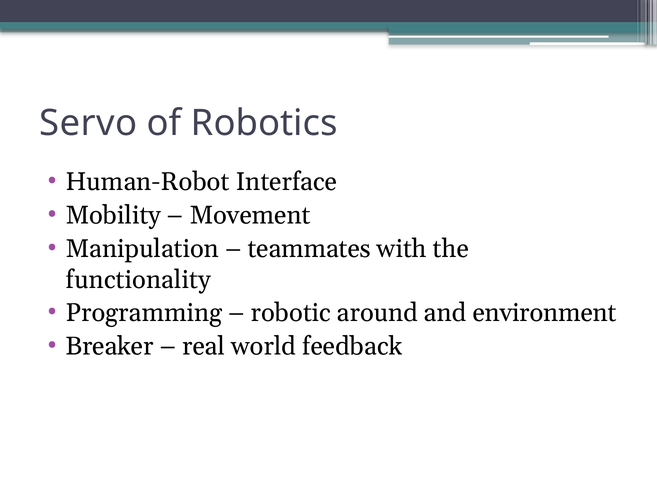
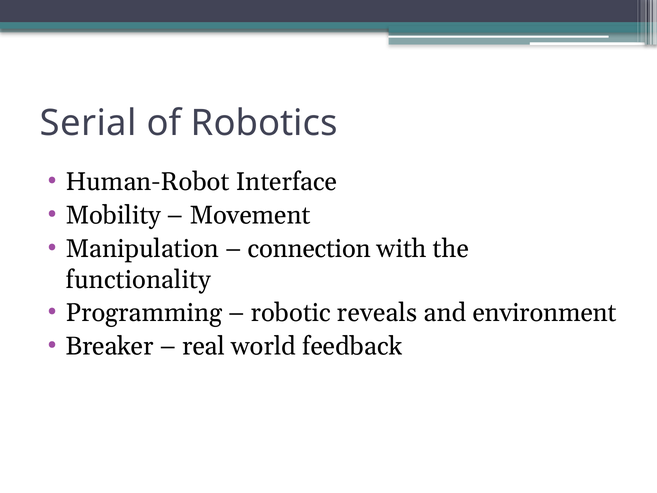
Servo: Servo -> Serial (88, 123)
teammates: teammates -> connection (309, 249)
around: around -> reveals (377, 313)
